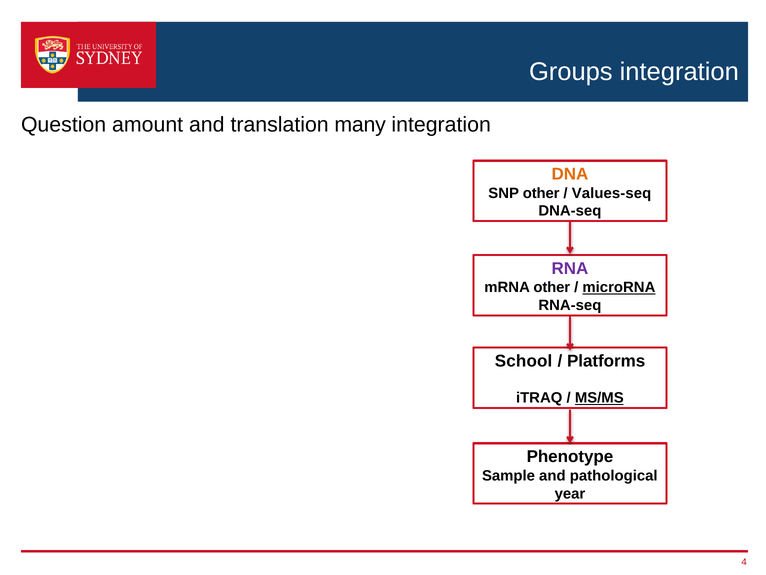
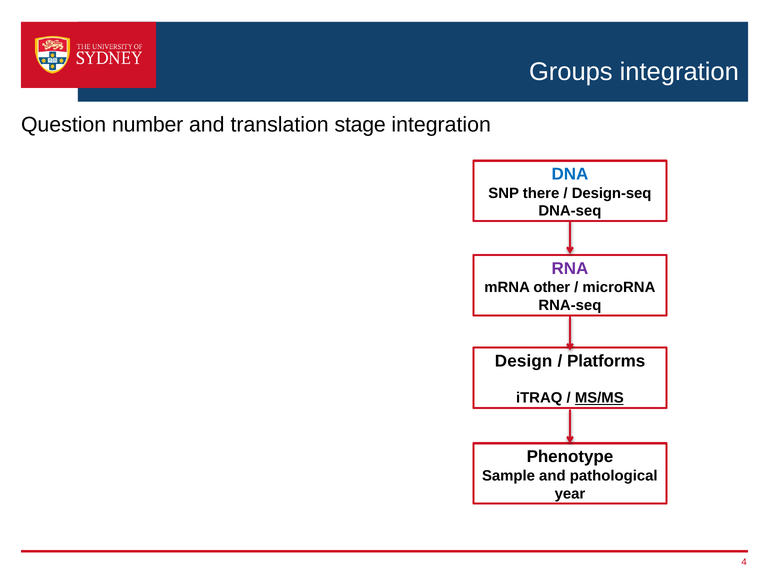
amount: amount -> number (148, 125)
many: many -> stage (360, 125)
DNA colour: orange -> blue (570, 174)
SNP other: other -> there (541, 193)
Values-seq: Values-seq -> Design-seq (612, 193)
microRNA underline: present -> none (619, 287)
School: School -> Design (524, 361)
